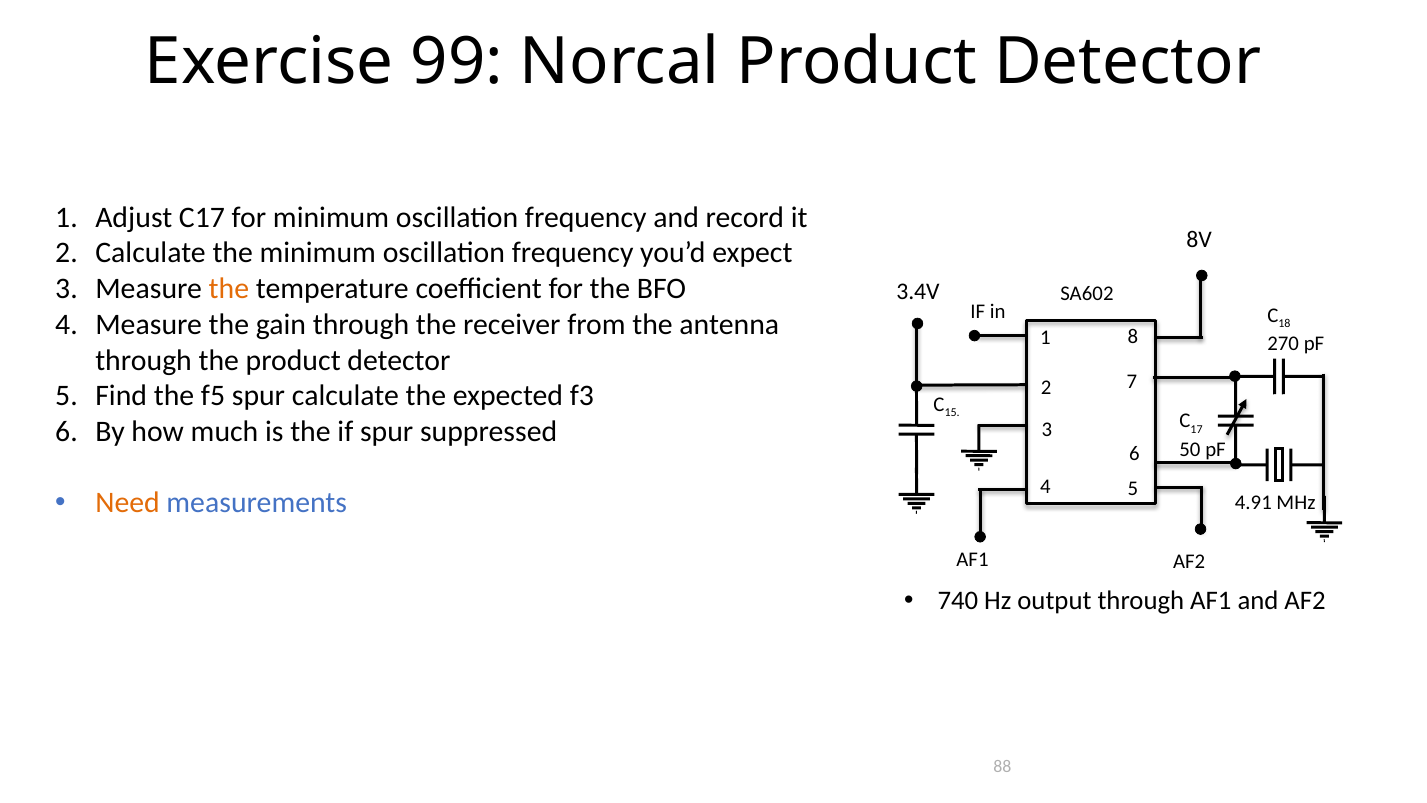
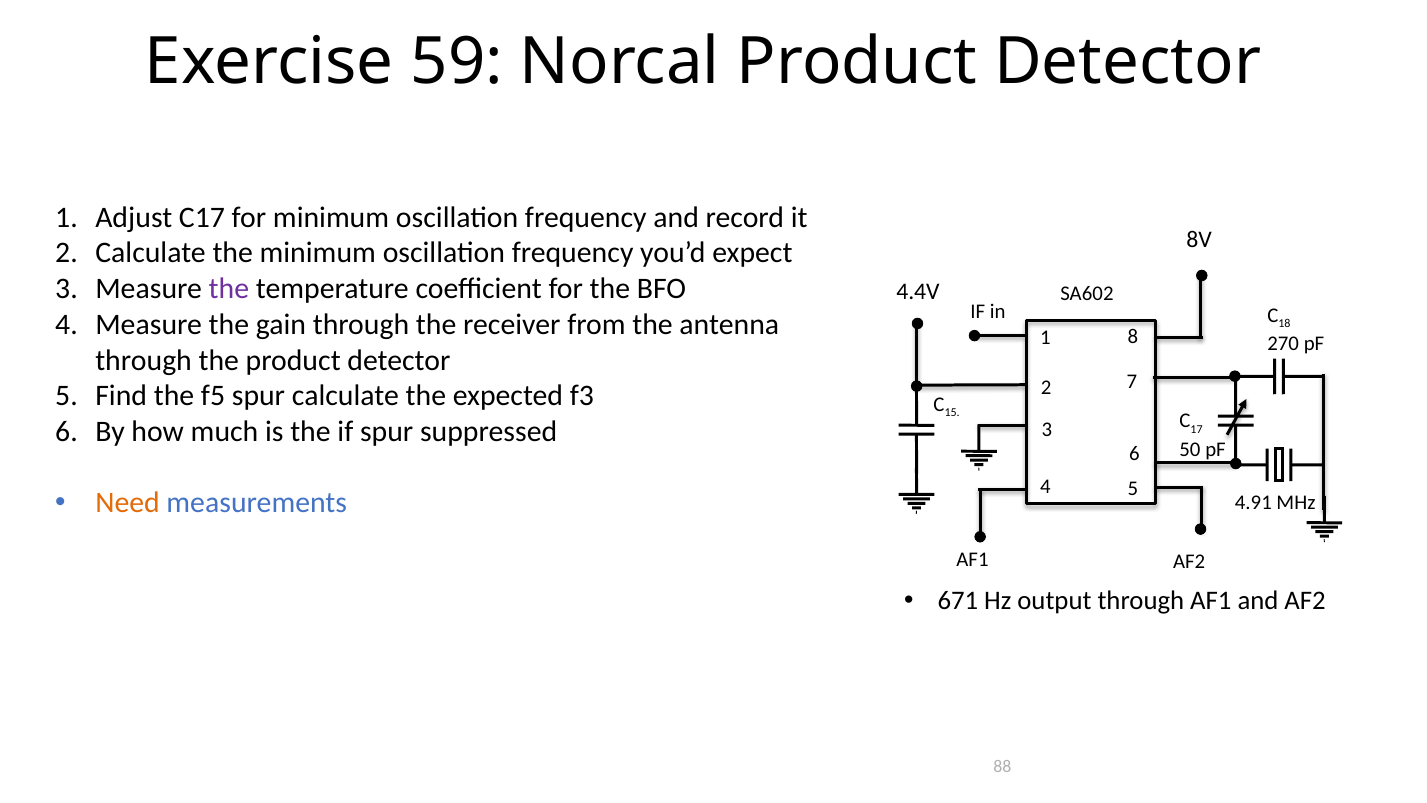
99: 99 -> 59 (457, 62)
the colour: orange -> purple (229, 289)
3.4V: 3.4V -> 4.4V (918, 292)
740: 740 -> 671 (958, 600)
